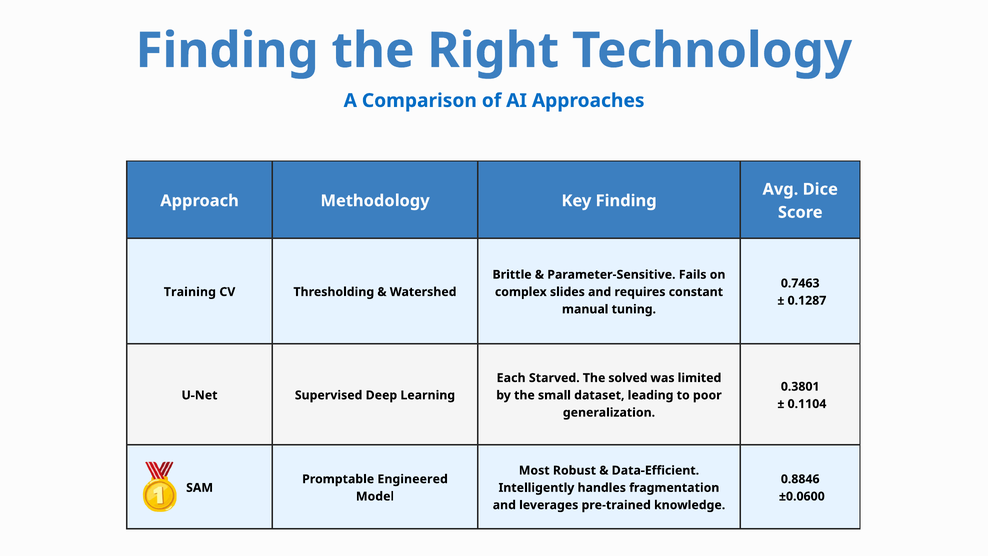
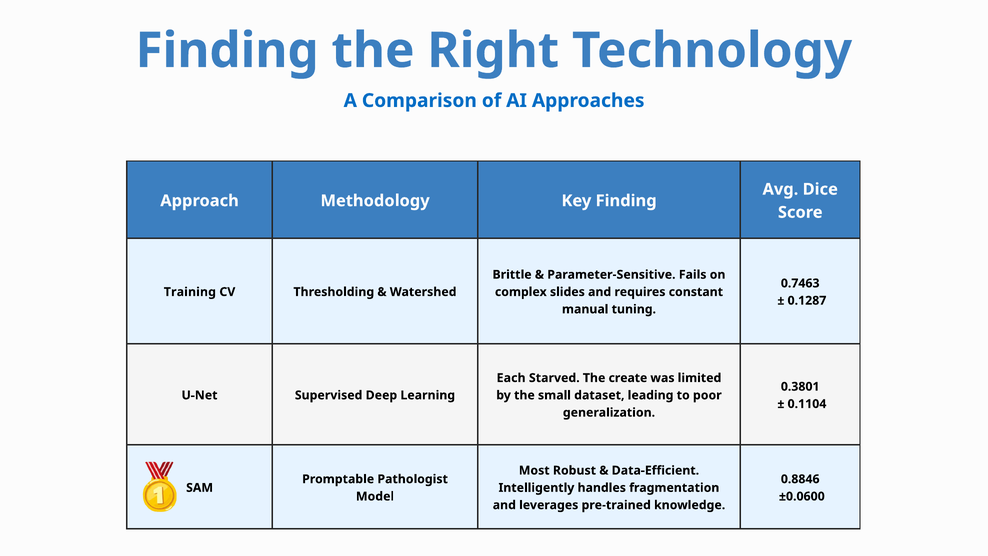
solved: solved -> create (628, 378)
Engineered: Engineered -> Pathologist (413, 479)
